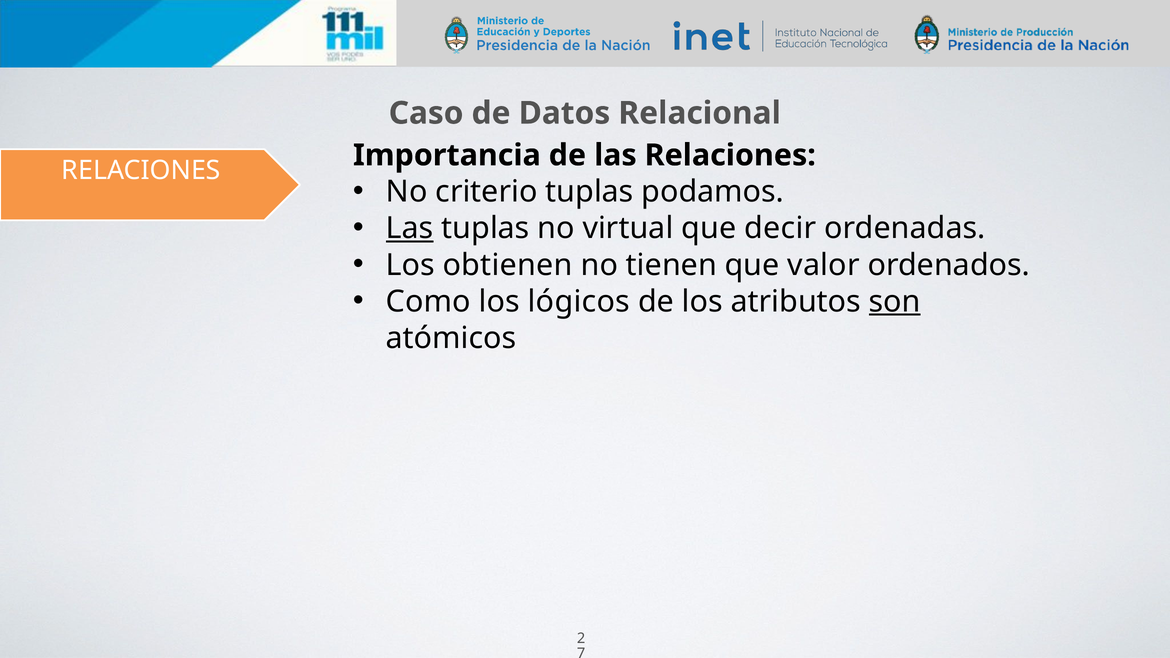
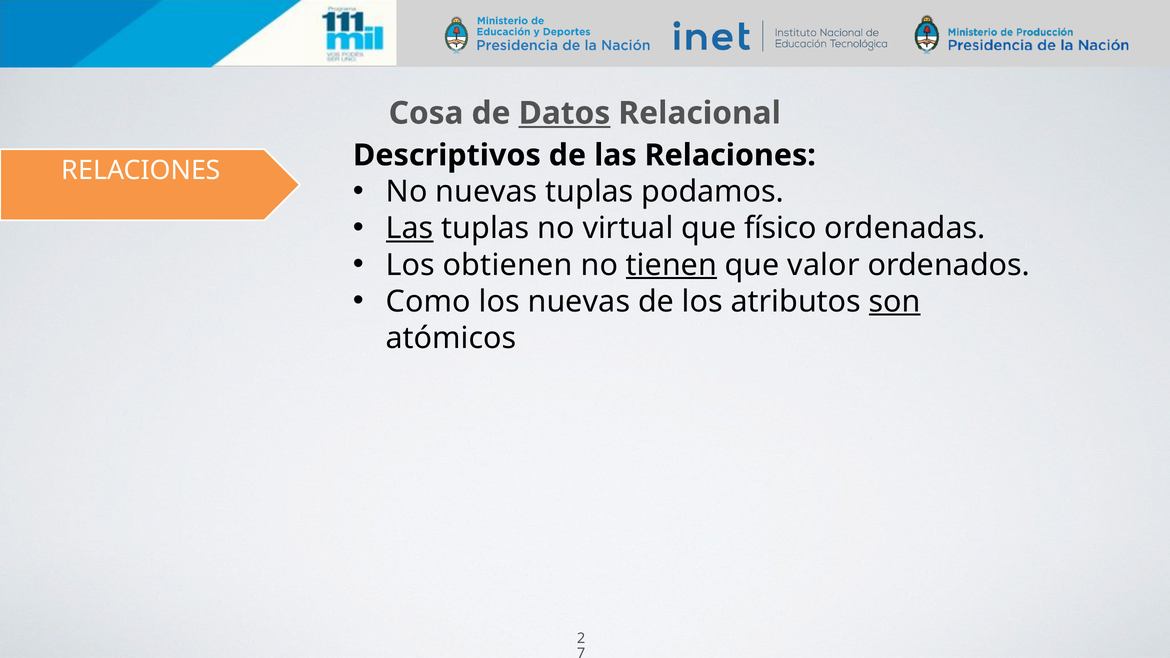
Caso: Caso -> Cosa (426, 113)
Datos underline: none -> present (564, 113)
Importancia: Importancia -> Descriptivos (447, 155)
No criterio: criterio -> nuevas (486, 192)
decir: decir -> físico (780, 228)
tienen underline: none -> present (671, 265)
los lógicos: lógicos -> nuevas (579, 302)
